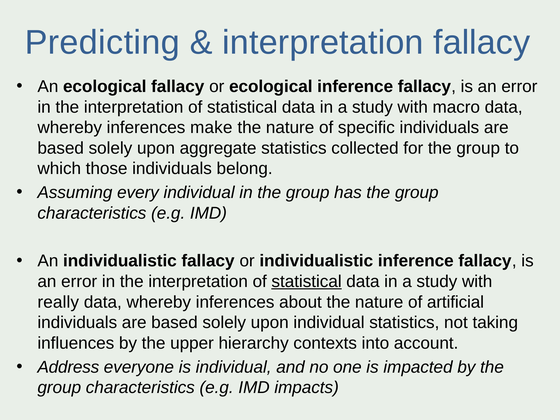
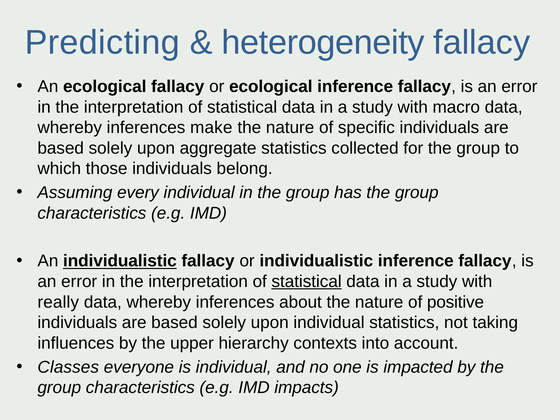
interpretation: interpretation -> heterogeneity (323, 43)
individualistic underline: none -> present (120, 261)
artificial: artificial -> positive (456, 302)
Address: Address -> Classes (68, 367)
